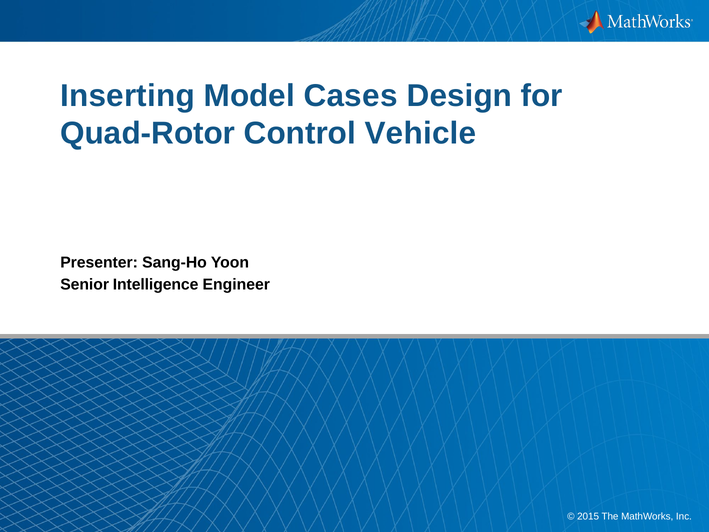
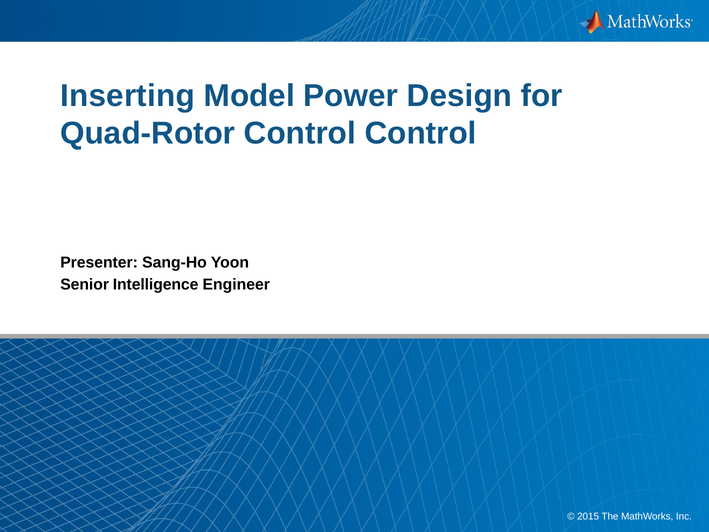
Cases: Cases -> Power (351, 96)
Control Vehicle: Vehicle -> Control (421, 133)
